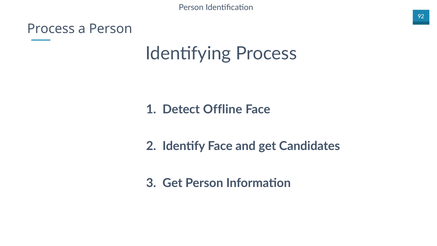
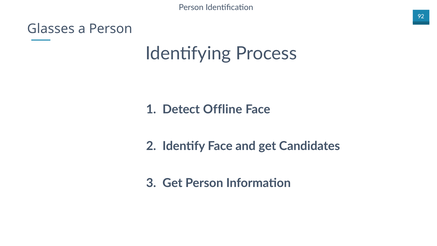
Process: Process -> Glasses (51, 29)
